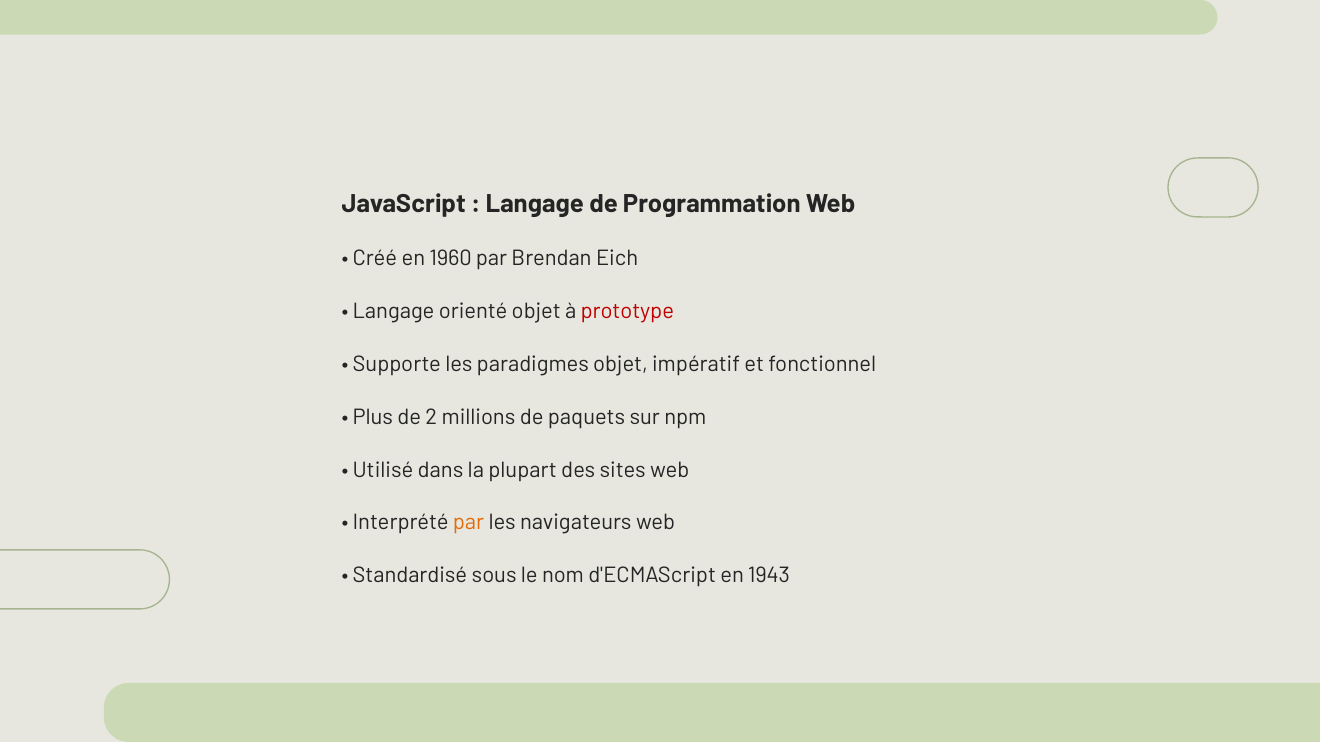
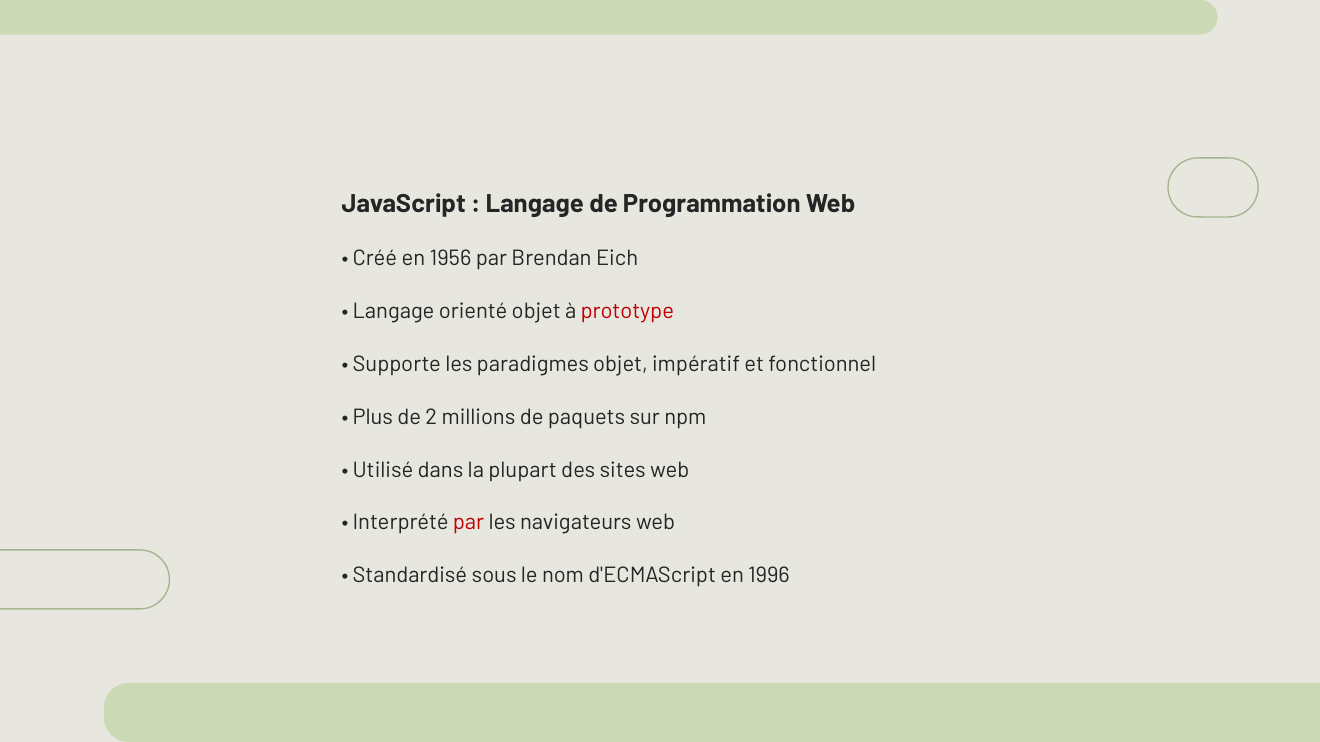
1960: 1960 -> 1956 (450, 259)
par colour: orange -> red (469, 523)
1943: 1943 -> 1996 (769, 576)
